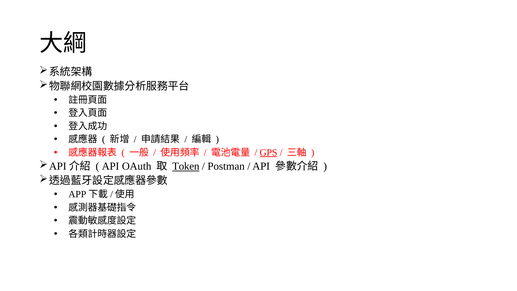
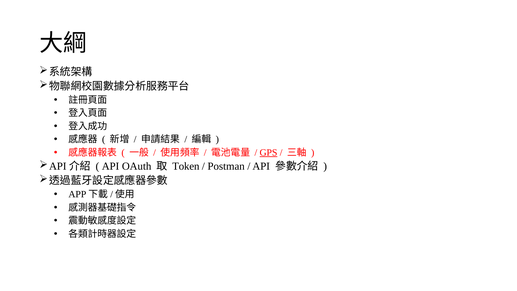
Token underline: present -> none (186, 166)
